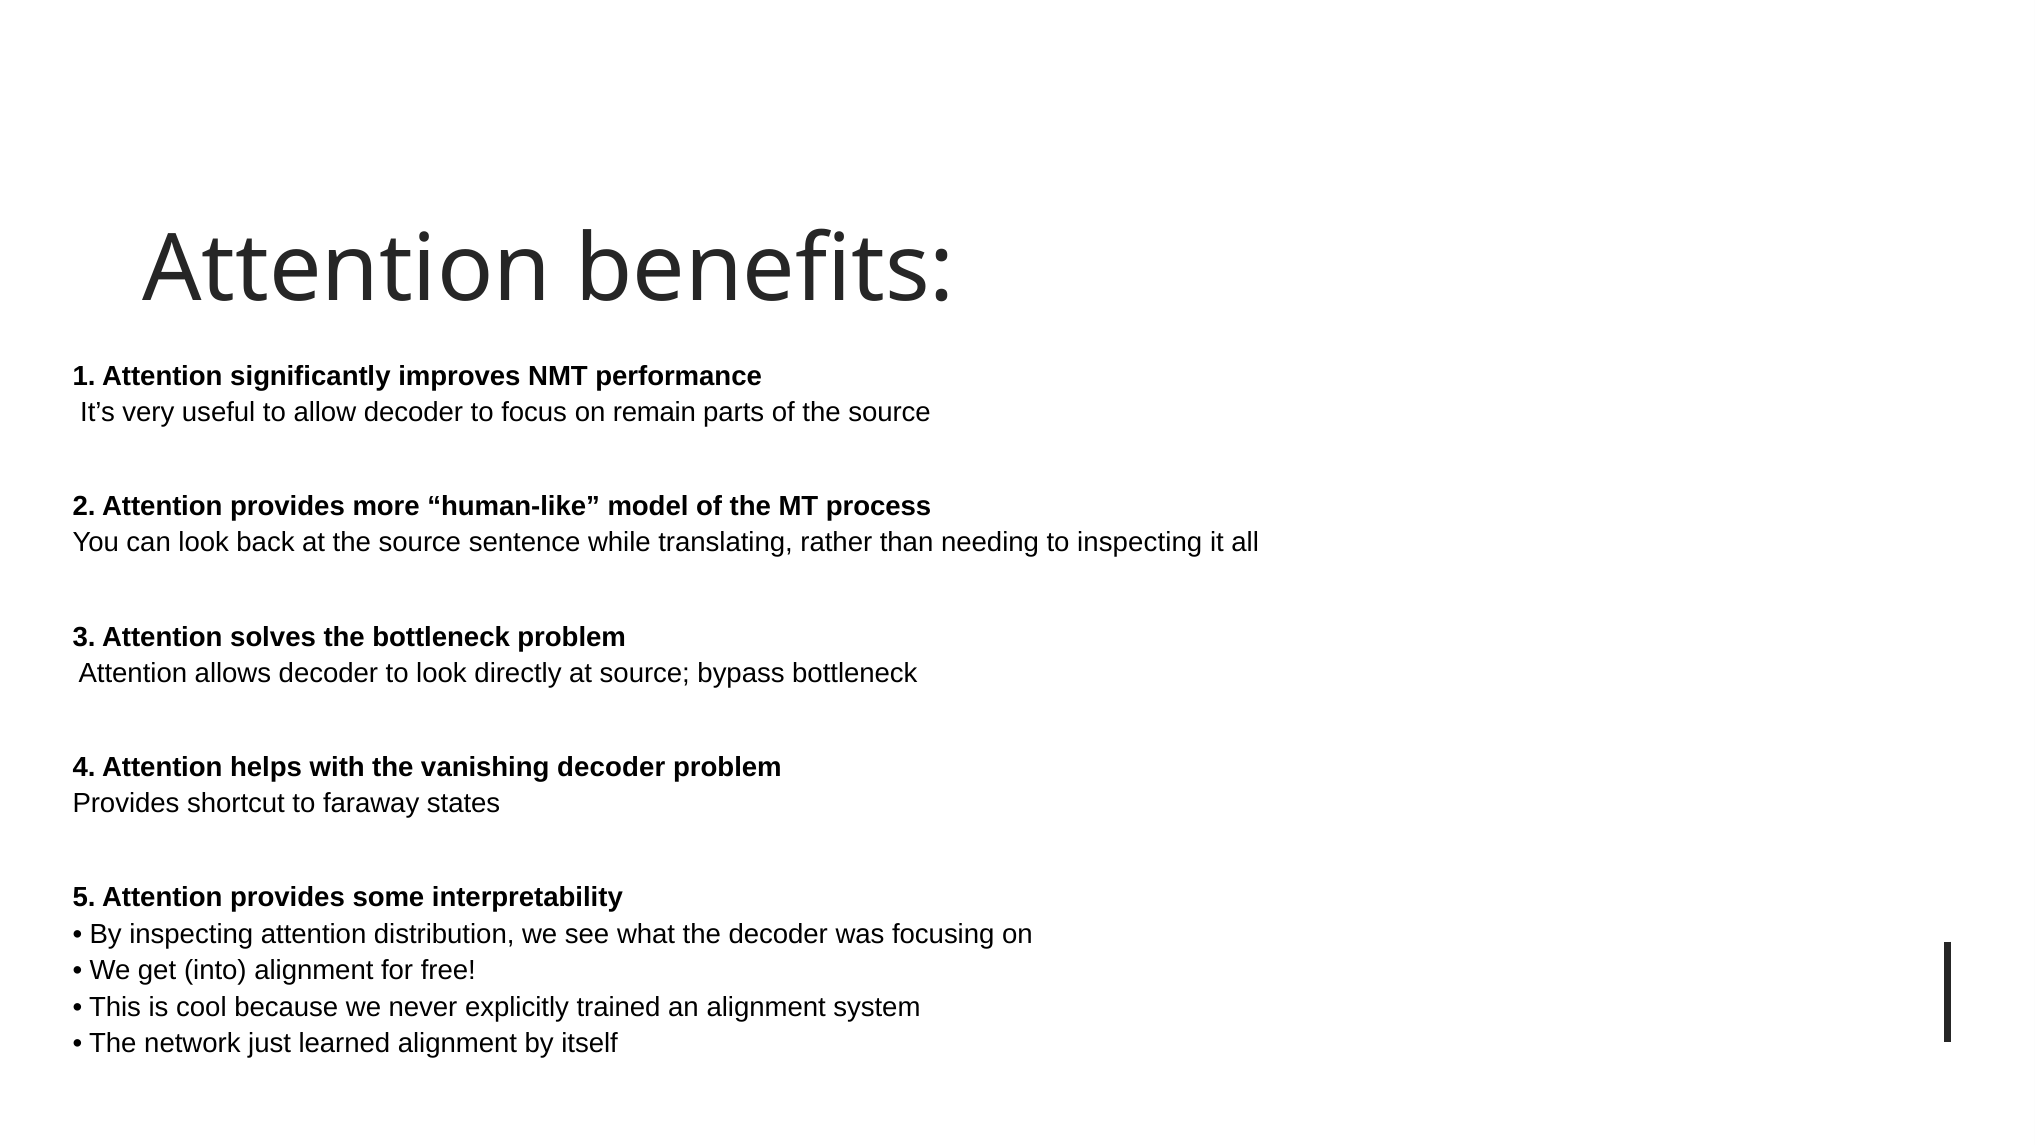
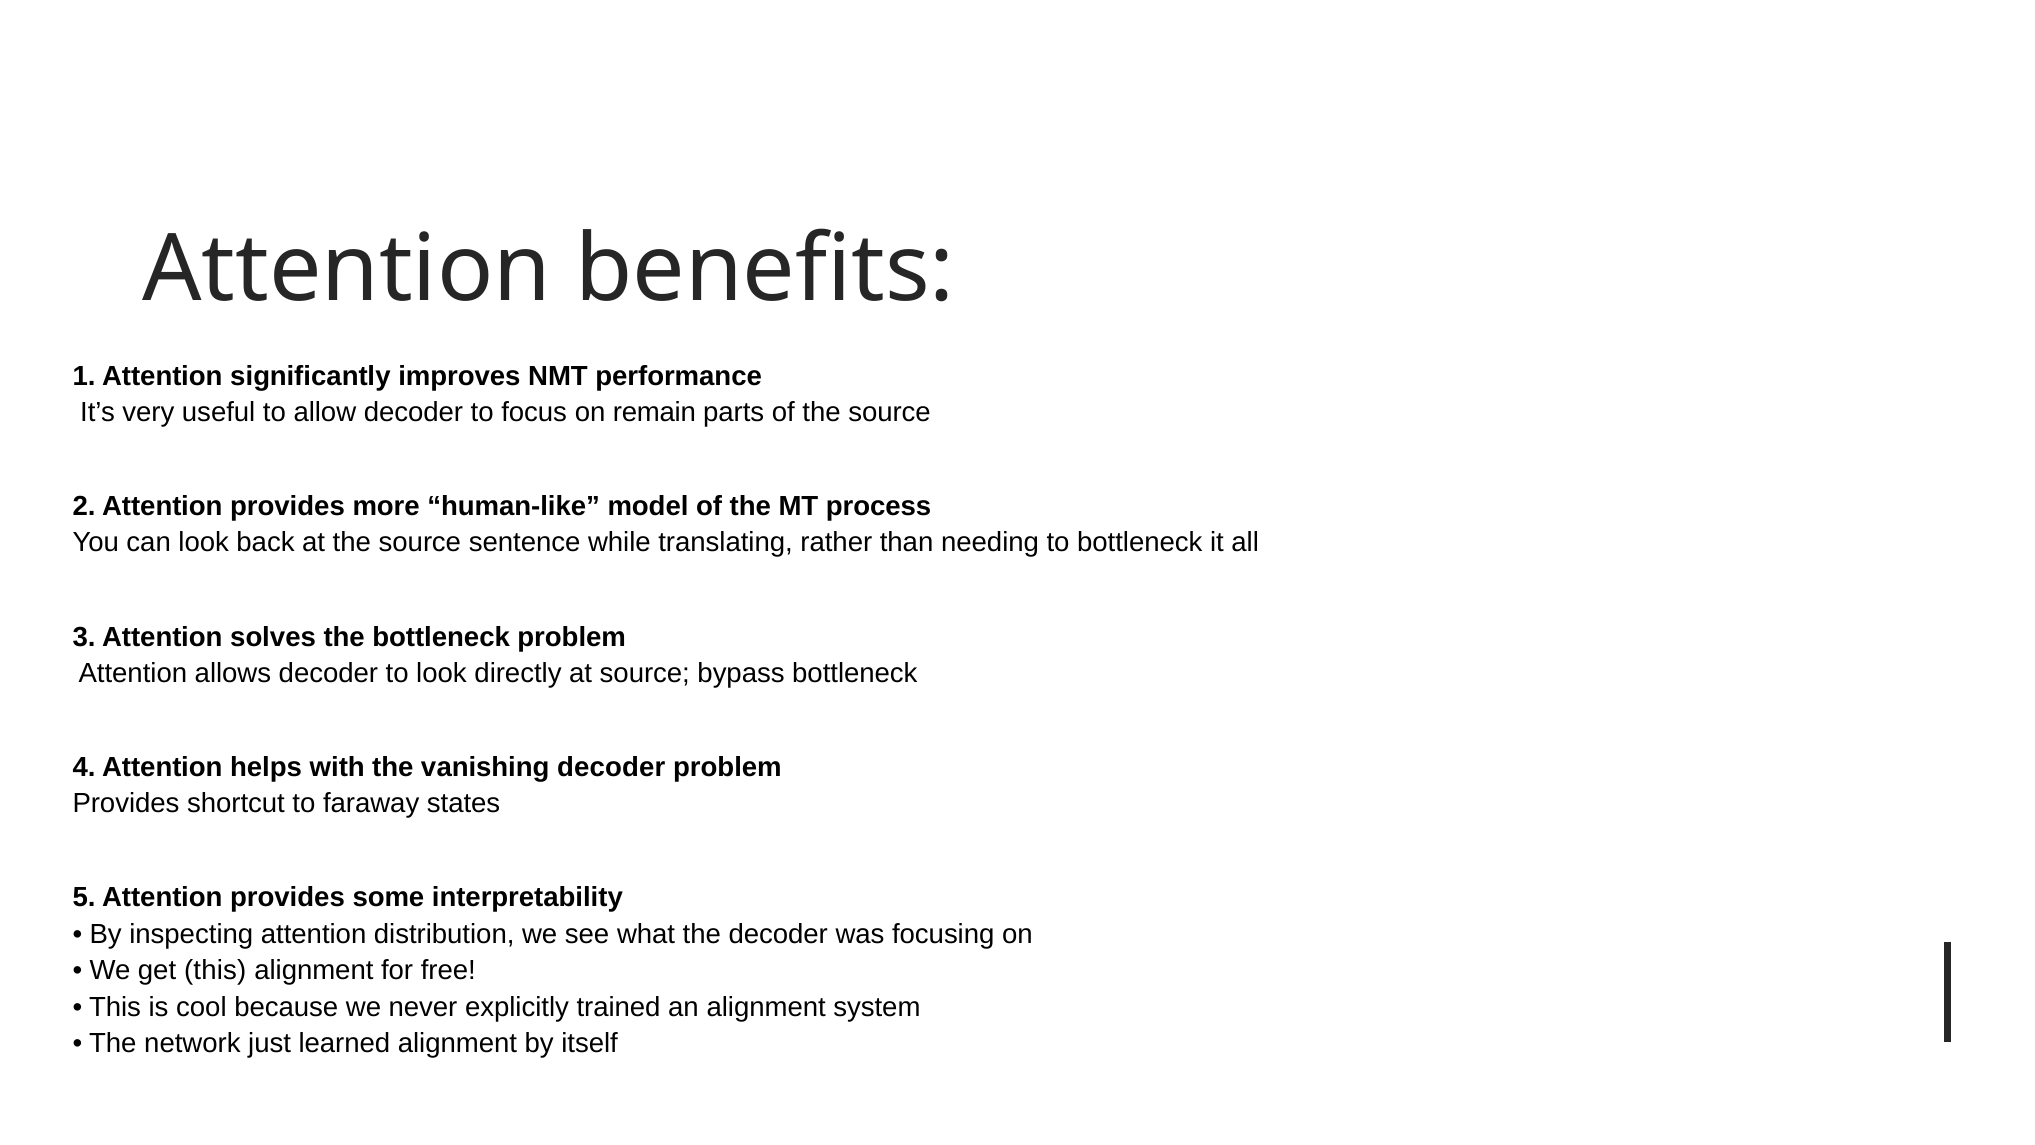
to inspecting: inspecting -> bottleneck (1140, 543)
get into: into -> this (215, 970)
